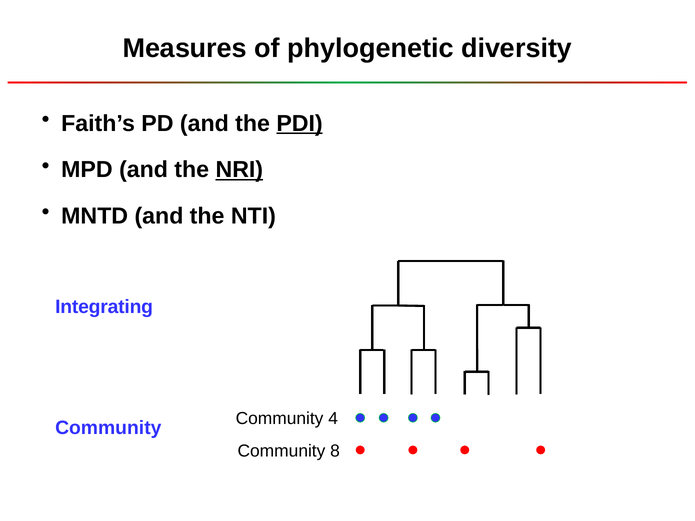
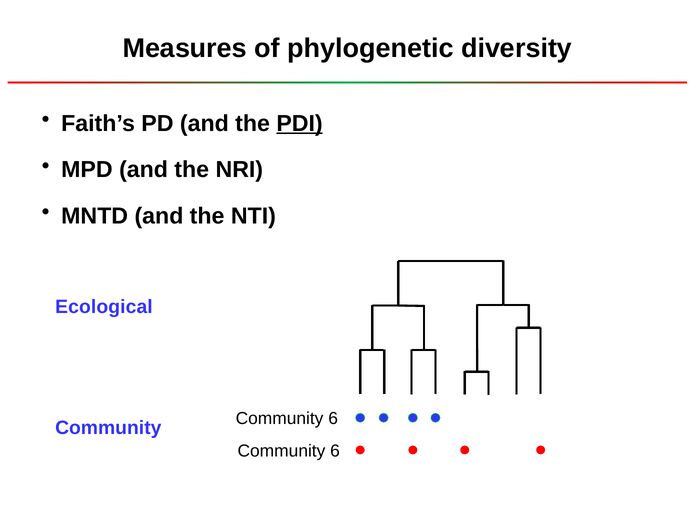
NRI underline: present -> none (239, 170)
Integrating: Integrating -> Ecological (104, 307)
Community Community 4: 4 -> 6 (333, 419)
8: 8 -> 6 (335, 451)
